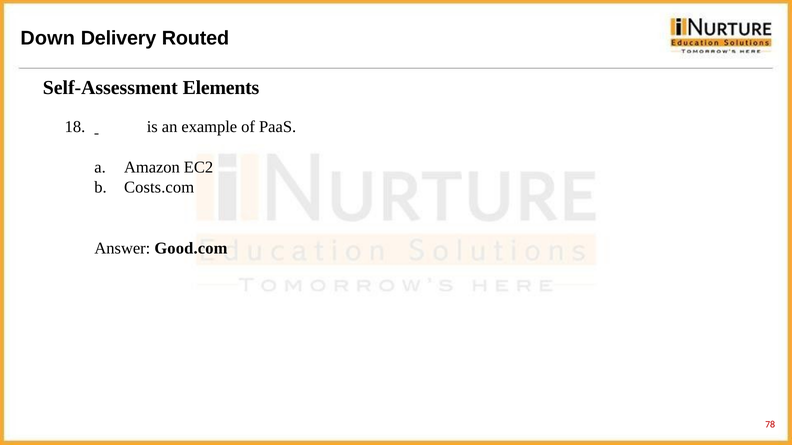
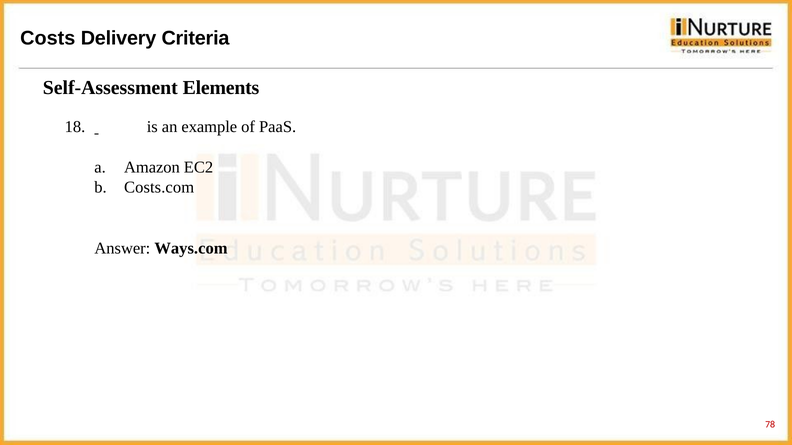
Down: Down -> Costs (48, 38)
Routed: Routed -> Criteria (195, 38)
Good.com: Good.com -> Ways.com (191, 248)
